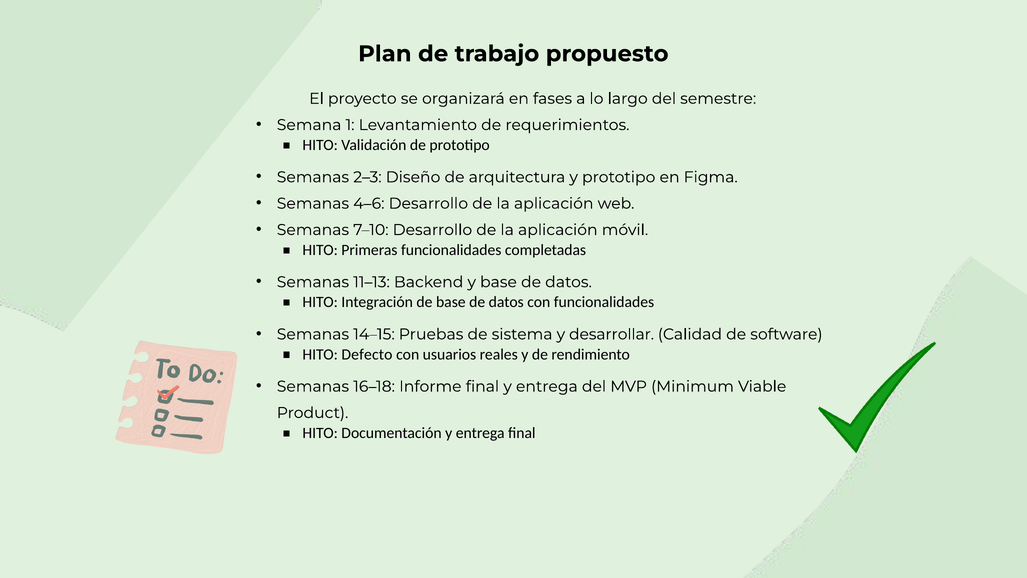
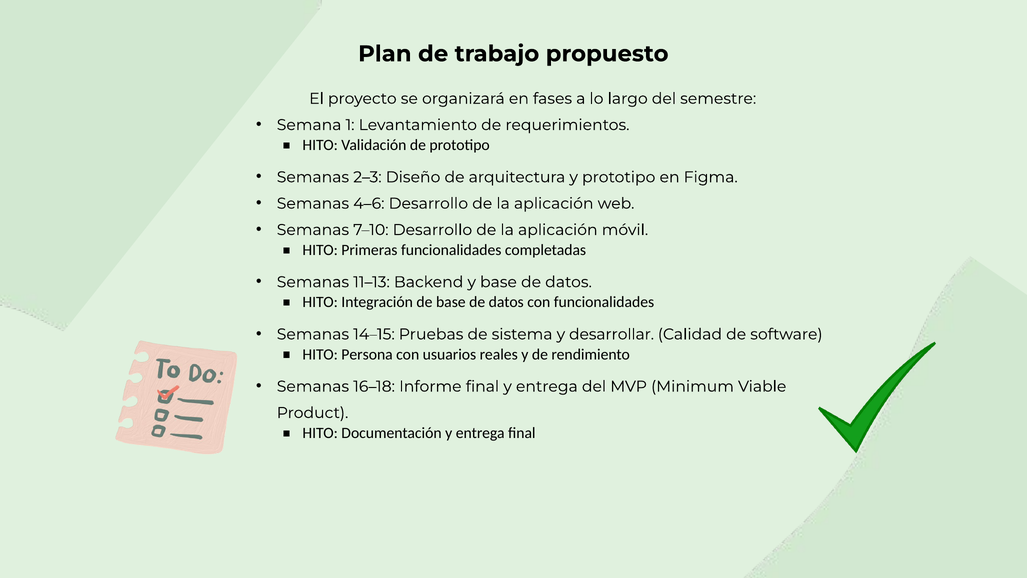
Defecto: Defecto -> Persona (367, 354)
